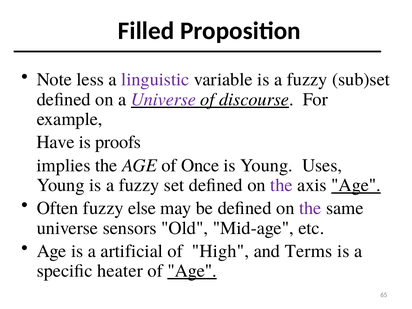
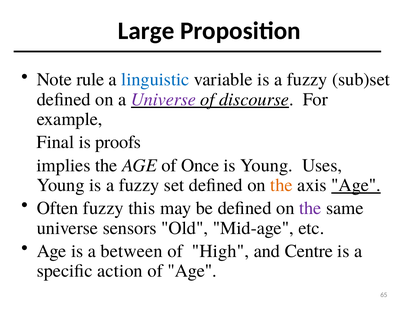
Filled: Filled -> Large (146, 31)
less: less -> rule (90, 80)
linguistic colour: purple -> blue (155, 80)
Have: Have -> Final (55, 142)
the colour: purple -> orange (281, 185)
else: else -> this (142, 208)
artificial: artificial -> between (132, 251)
Terms: Terms -> Centre (309, 251)
heater: heater -> action (120, 271)
Age underline: present -> none (192, 271)
